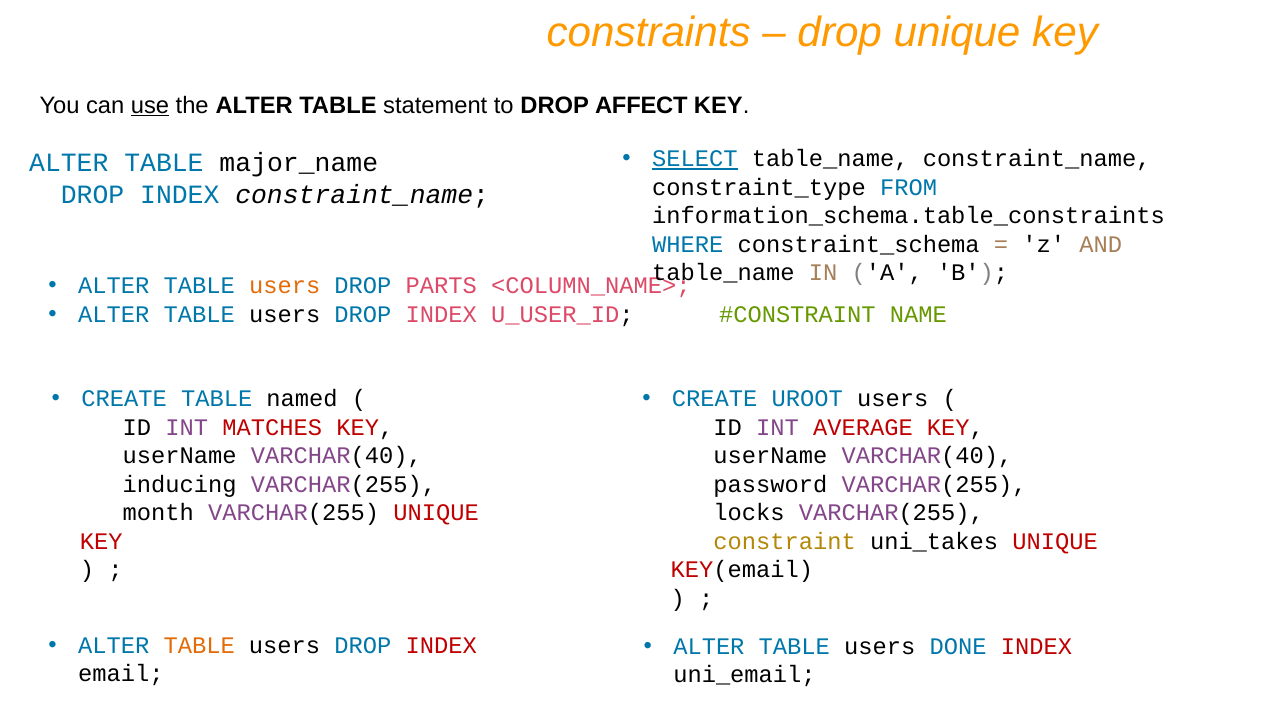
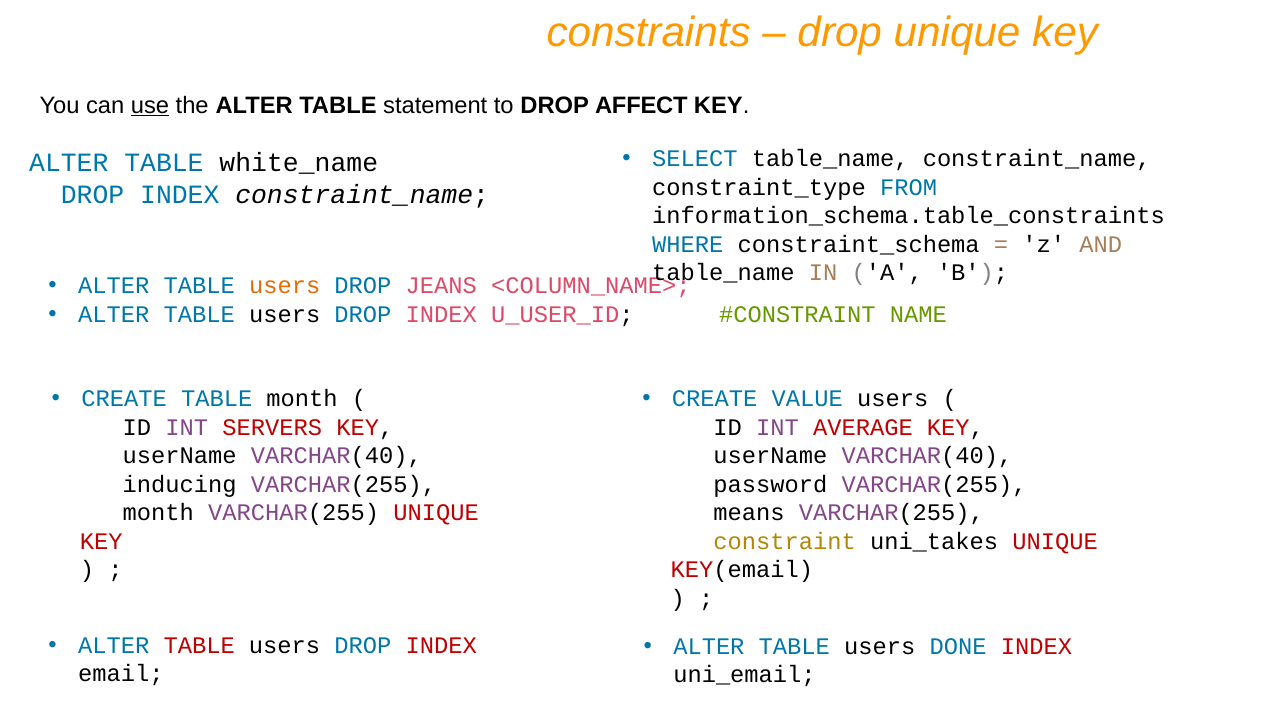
SELECT underline: present -> none (695, 159)
major_name: major_name -> white_name (299, 163)
PARTS: PARTS -> JEANS (441, 286)
TABLE named: named -> month (302, 399)
UROOT: UROOT -> VALUE (807, 399)
MATCHES: MATCHES -> SERVERS (272, 428)
locks: locks -> means (749, 513)
TABLE colour: orange -> red (199, 646)
